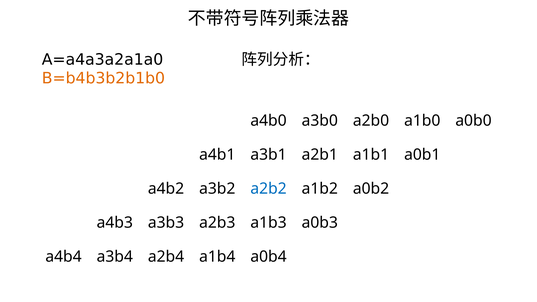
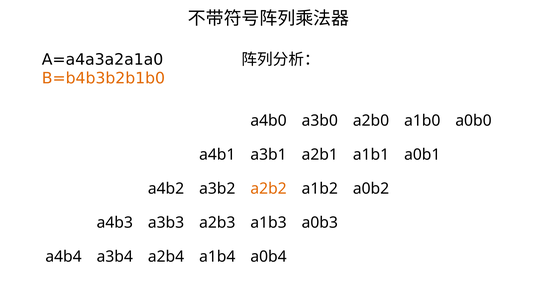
a2b2 colour: blue -> orange (269, 189)
